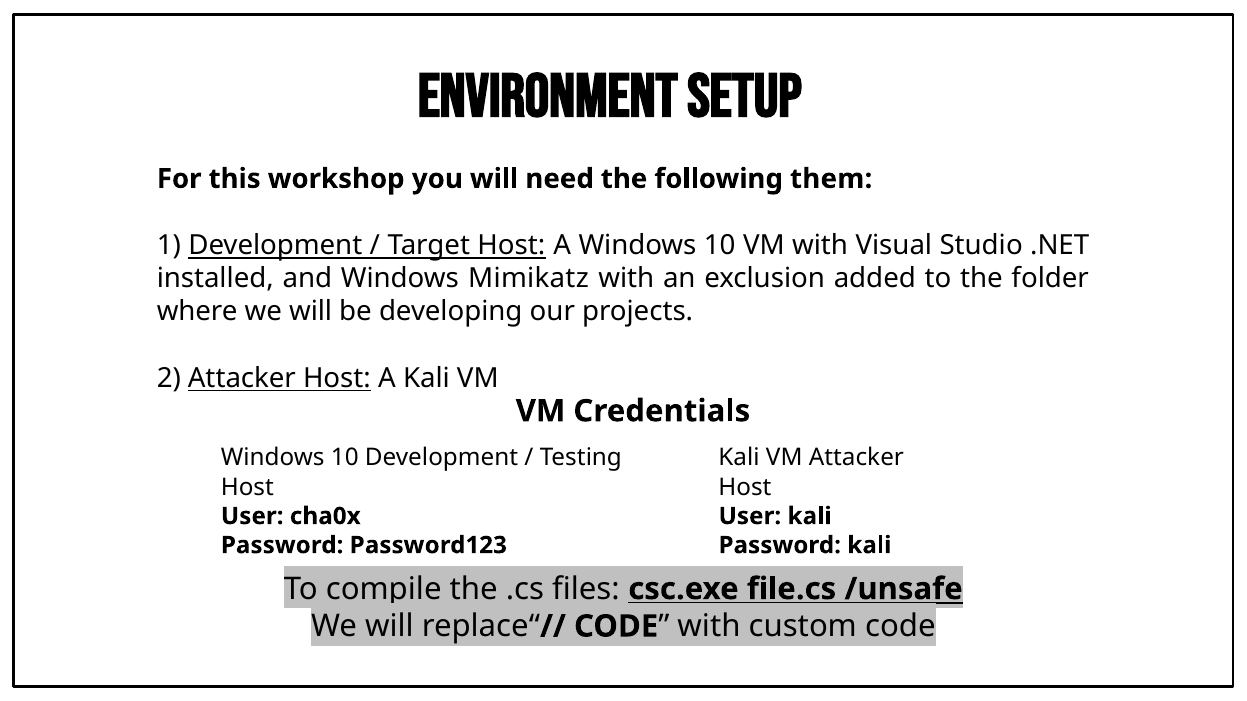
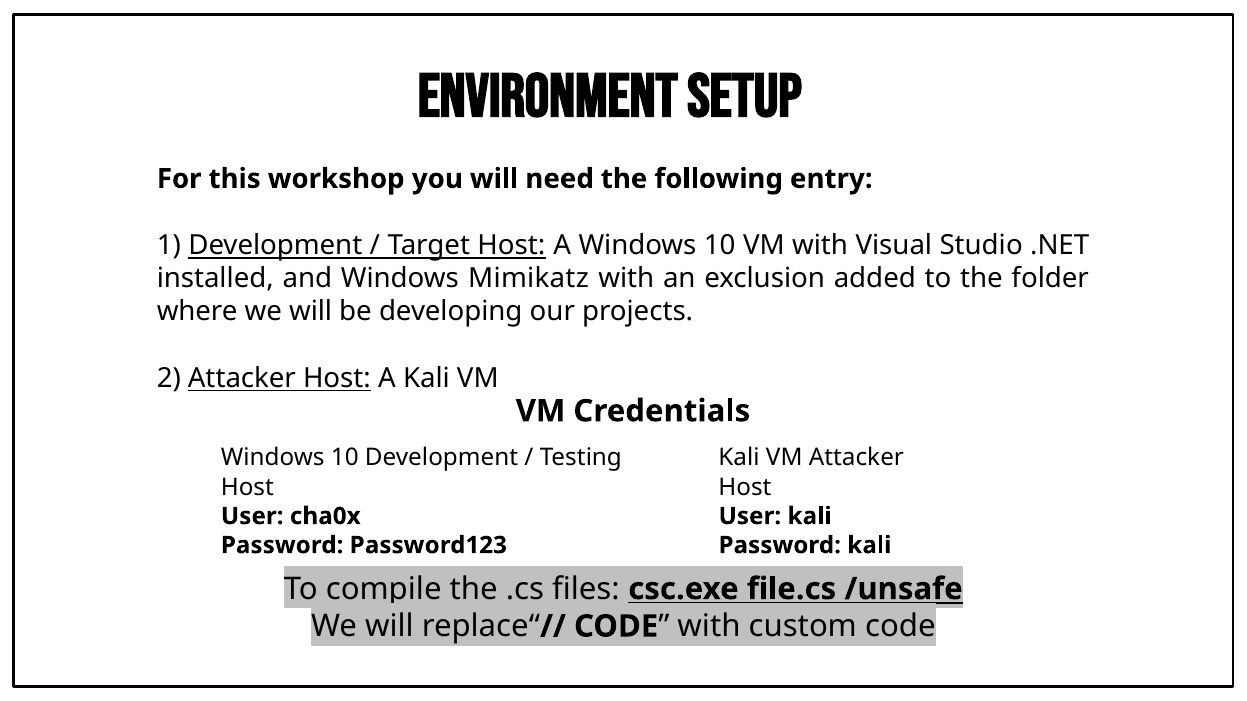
them: them -> entry (831, 179)
